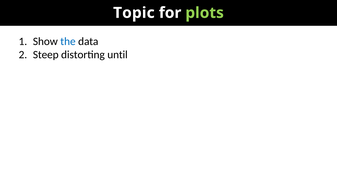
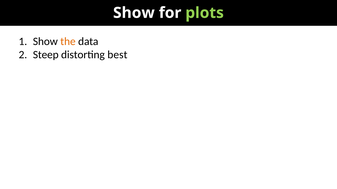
Topic: Topic -> Show (134, 13)
the colour: blue -> orange (68, 41)
until: until -> best (117, 55)
